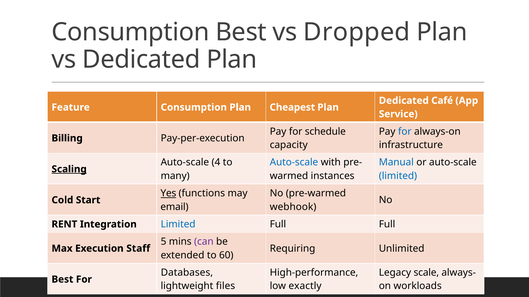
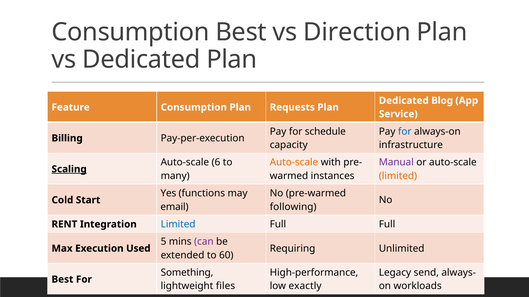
Dropped: Dropped -> Direction (357, 32)
Café: Café -> Blog (442, 101)
Cheapest: Cheapest -> Requests (292, 108)
4: 4 -> 6 (216, 163)
Auto-scale colour: blue -> orange (294, 163)
Manual colour: blue -> purple (396, 163)
limited colour: blue -> orange (398, 176)
Yes underline: present -> none (168, 194)
webhook: webhook -> following (293, 207)
Staff: Staff -> Used (138, 249)
Databases: Databases -> Something (187, 273)
scale: scale -> send (426, 273)
